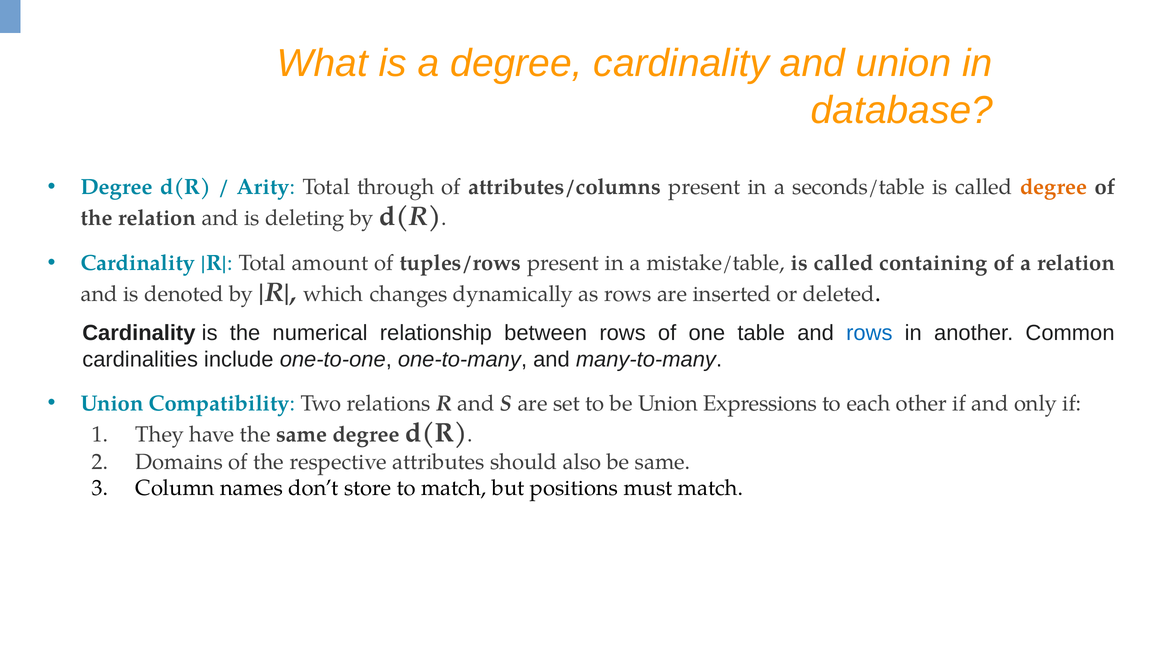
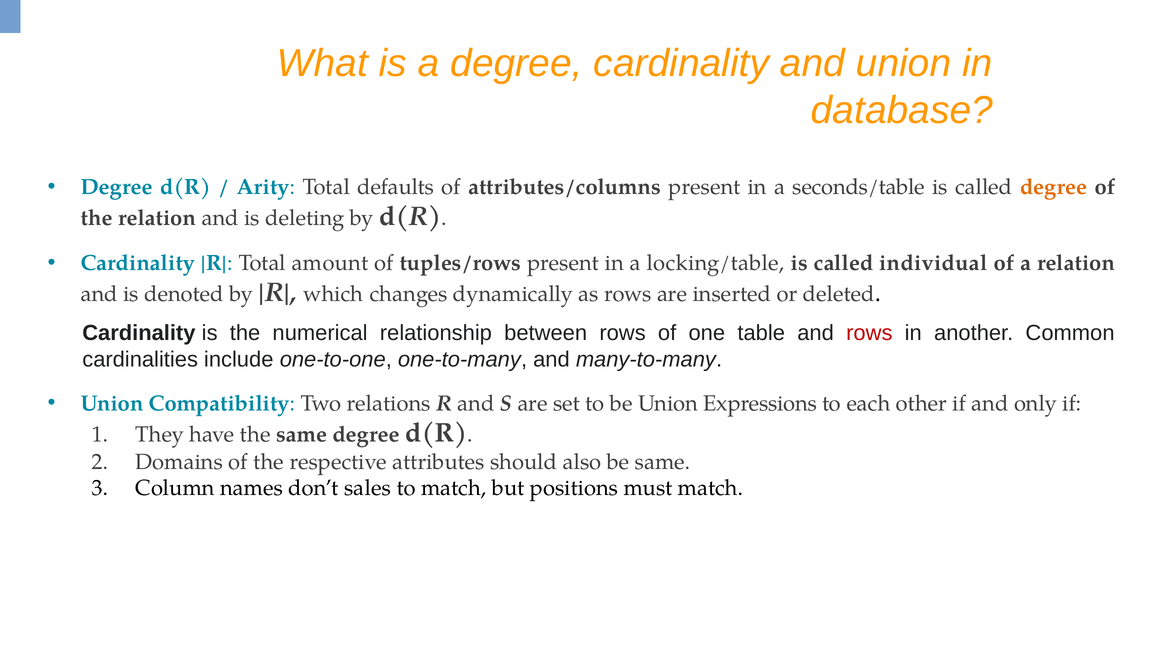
through: through -> defaults (396, 187)
mistake/table: mistake/table -> locking/table (716, 263)
containing: containing -> individual (933, 263)
rows colour: blue -> red (869, 333)
store: store -> sales (368, 488)
